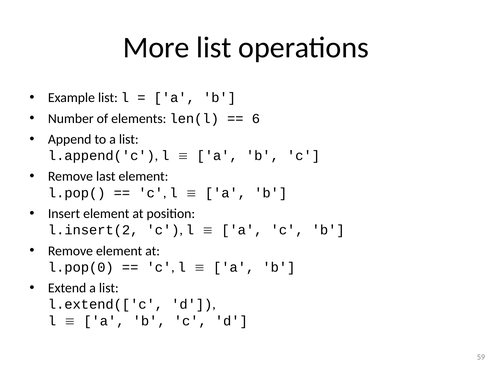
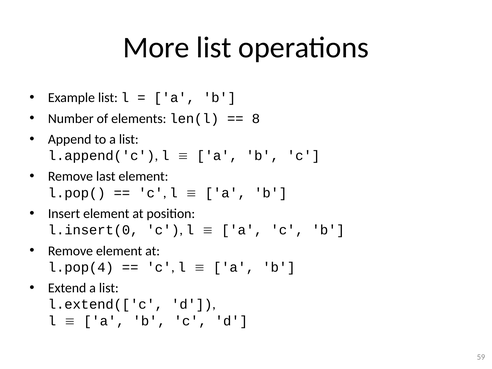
6: 6 -> 8 (256, 119)
l.insert(2: l.insert(2 -> l.insert(0 (93, 230)
l.pop(0: l.pop(0 -> l.pop(4 (81, 267)
